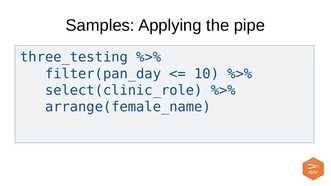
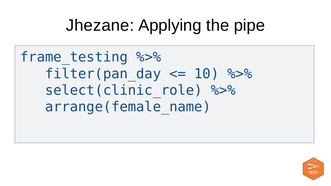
Samples: Samples -> Jhezane (100, 26)
three_testing: three_testing -> frame_testing (74, 57)
